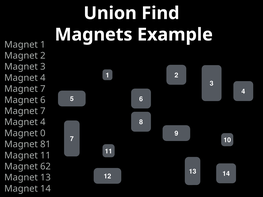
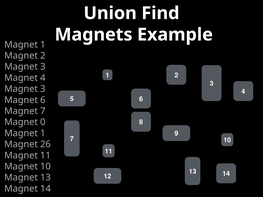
7: 7 -> 3 (43, 89)
4: 4 -> 0 (43, 122)
0: 0 -> 1 (43, 133)
81: 81 -> 26 (45, 144)
Magnet 62: 62 -> 10 (45, 167)
